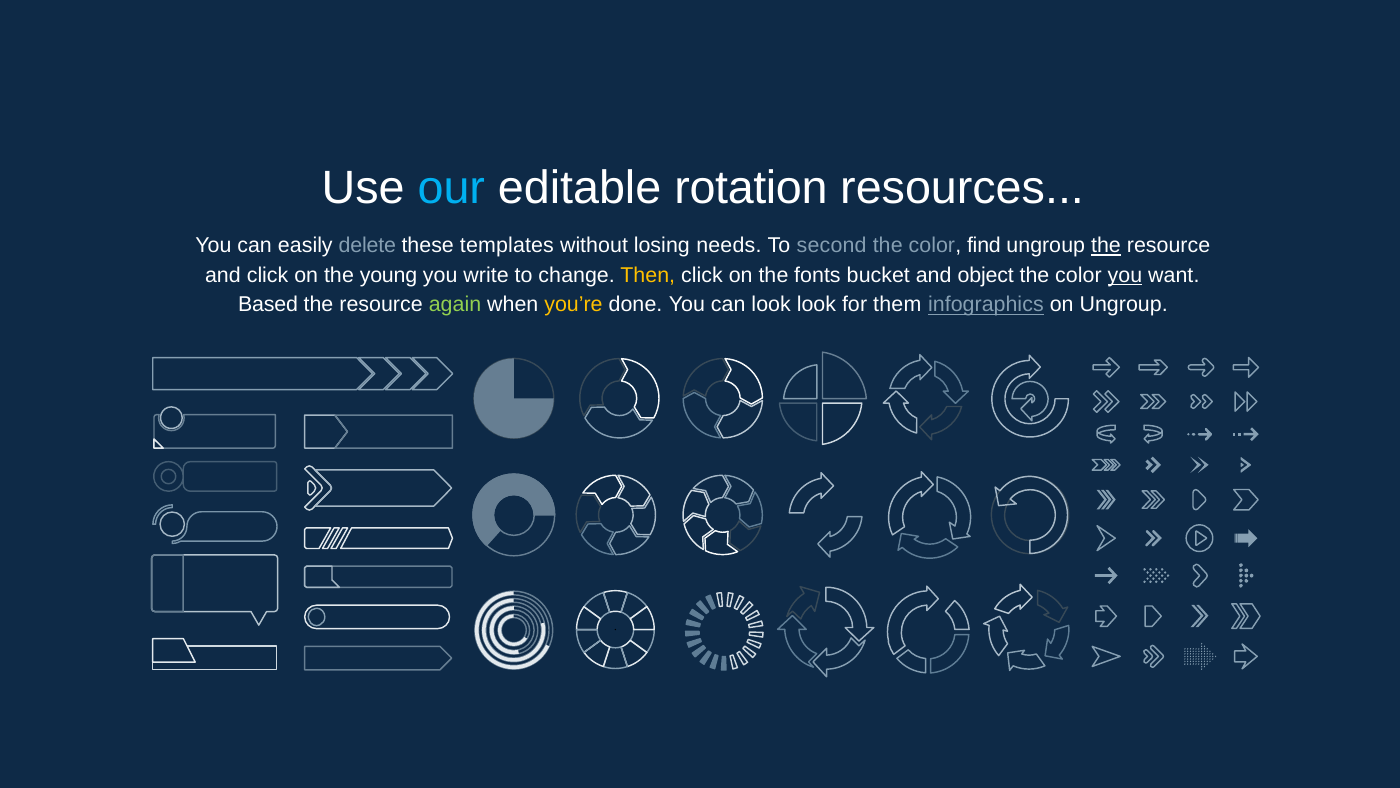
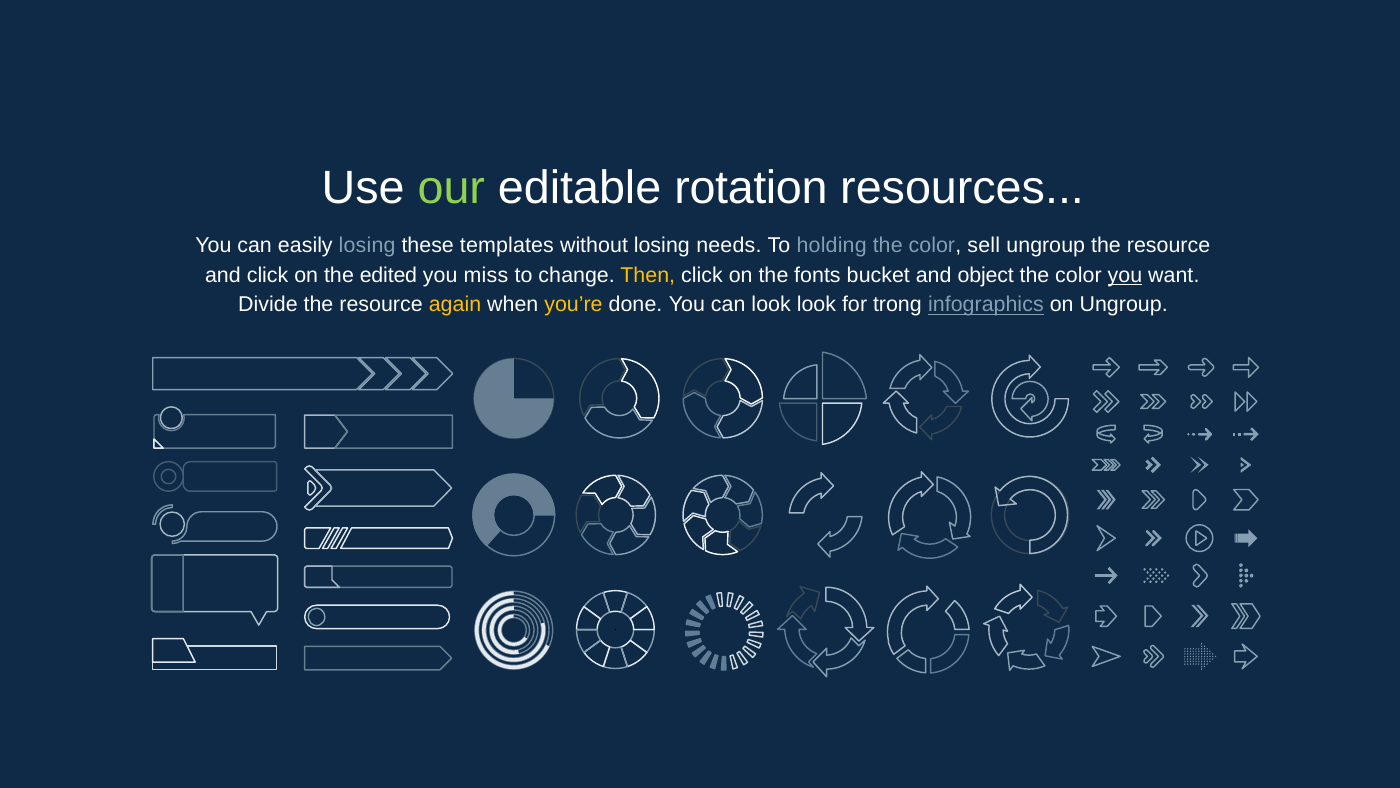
our colour: light blue -> light green (451, 188)
easily delete: delete -> losing (367, 246)
second: second -> holding (832, 246)
find: find -> sell (984, 246)
the underline: present -> none (1106, 246)
young: young -> edited (388, 275)
write: write -> miss (486, 275)
Based: Based -> Divide (268, 305)
again colour: light green -> yellow (455, 305)
them: them -> trong (897, 305)
